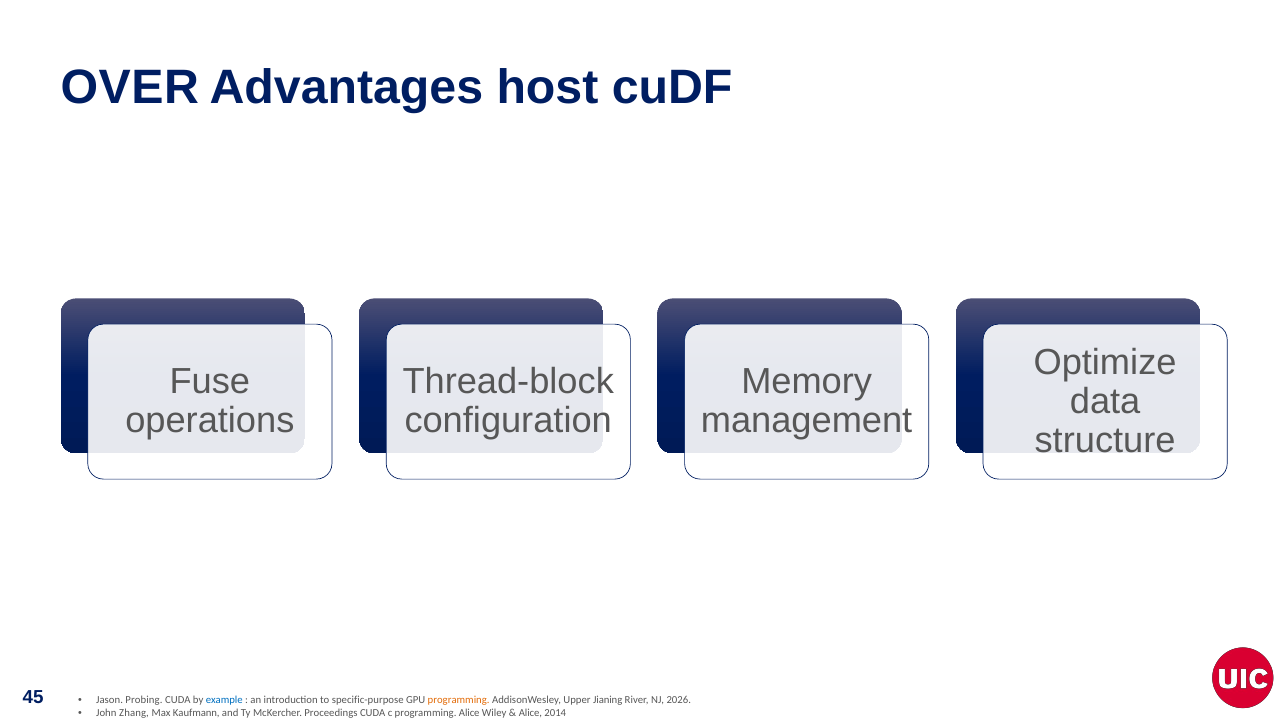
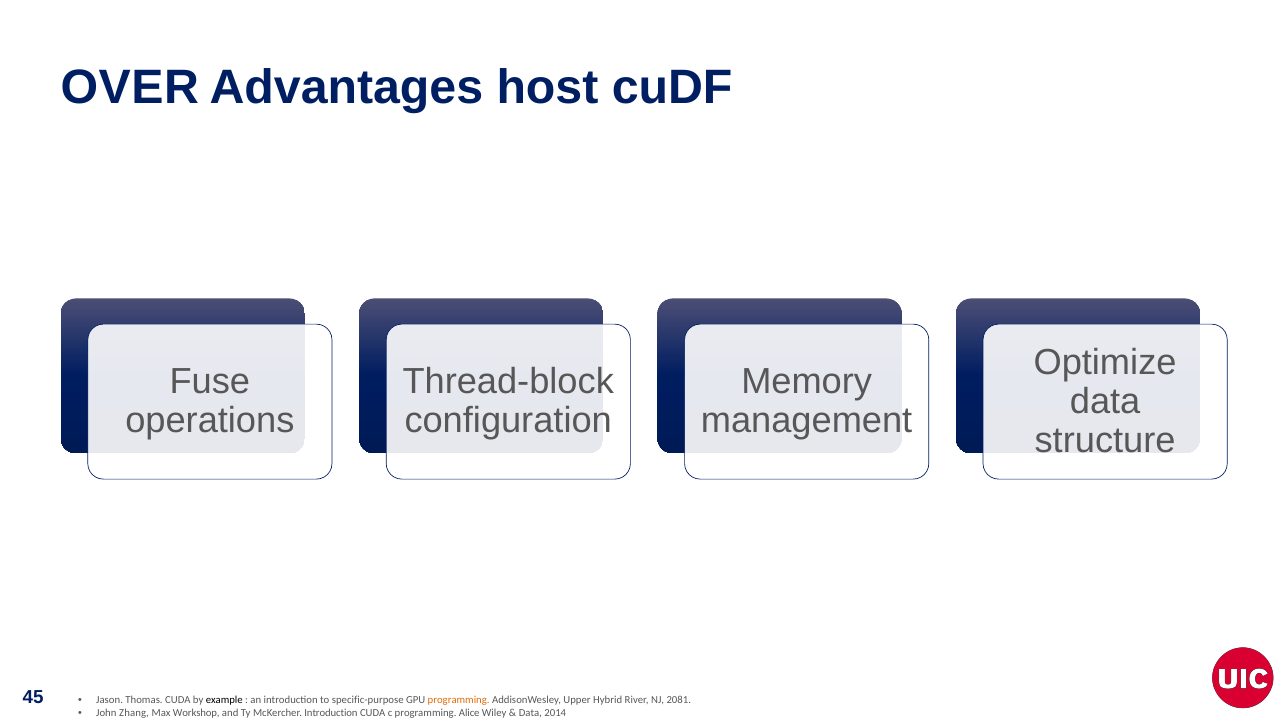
Probing: Probing -> Thomas (144, 701)
example colour: blue -> black (224, 701)
Jianing: Jianing -> Hybrid (608, 701)
2026: 2026 -> 2081 (679, 701)
Kaufmann: Kaufmann -> Workshop (196, 714)
McKercher Proceedings: Proceedings -> Introduction (331, 714)
Alice: Alice -> Data (530, 714)
